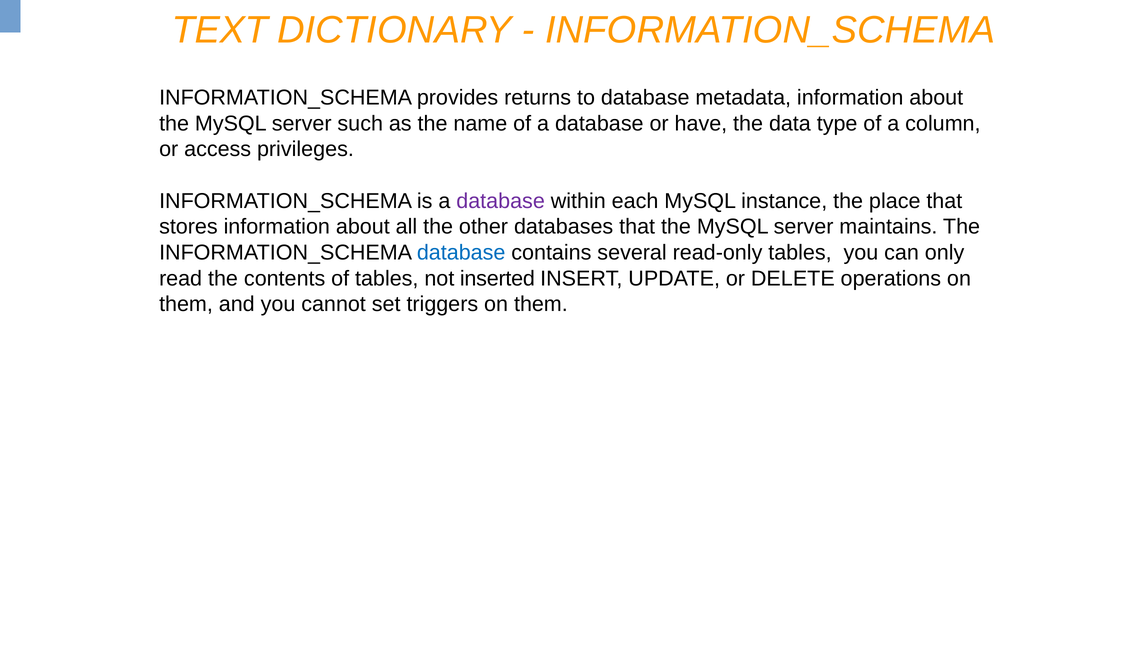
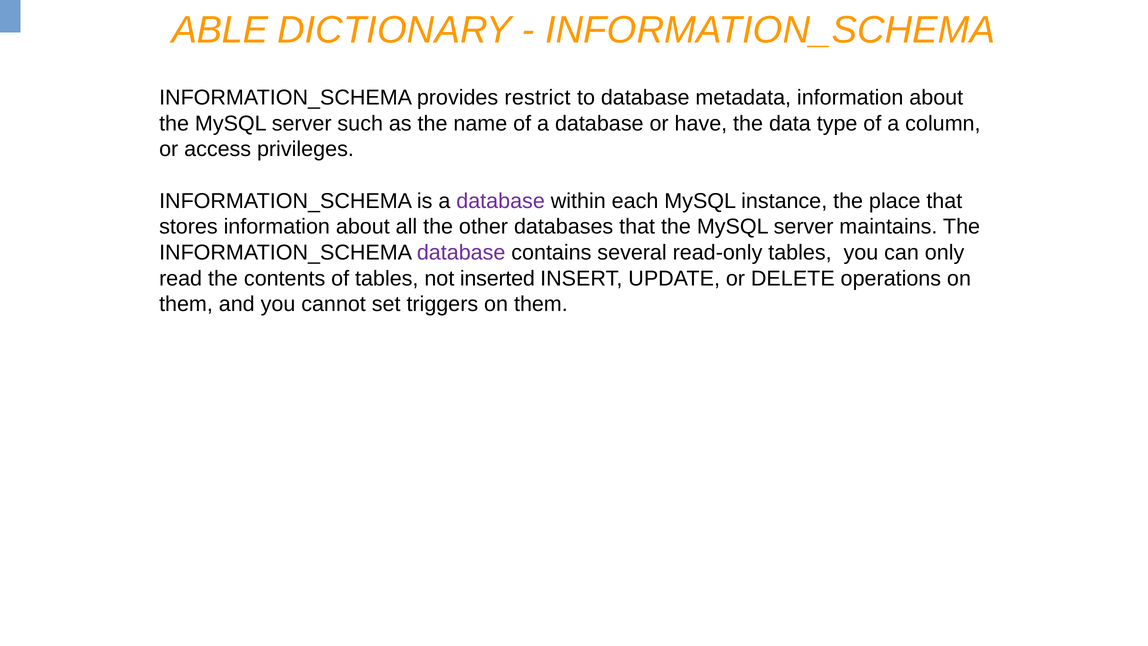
TEXT: TEXT -> ABLE (220, 30)
returns: returns -> restrict (538, 98)
database colour: blue -> purple (461, 253)
